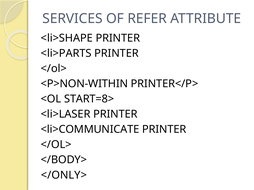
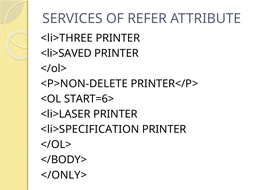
<li>SHAPE: <li>SHAPE -> <li>THREE (67, 38)
<li>PARTS: <li>PARTS -> <li>SAVED (66, 53)
<P>NON-WITHIN: <P>NON-WITHIN -> <P>NON-DELETE (84, 84)
START=8>: START=8> -> START=6> (89, 99)
<li>COMMUNICATE: <li>COMMUNICATE -> <li>SPECIFICATION (90, 130)
